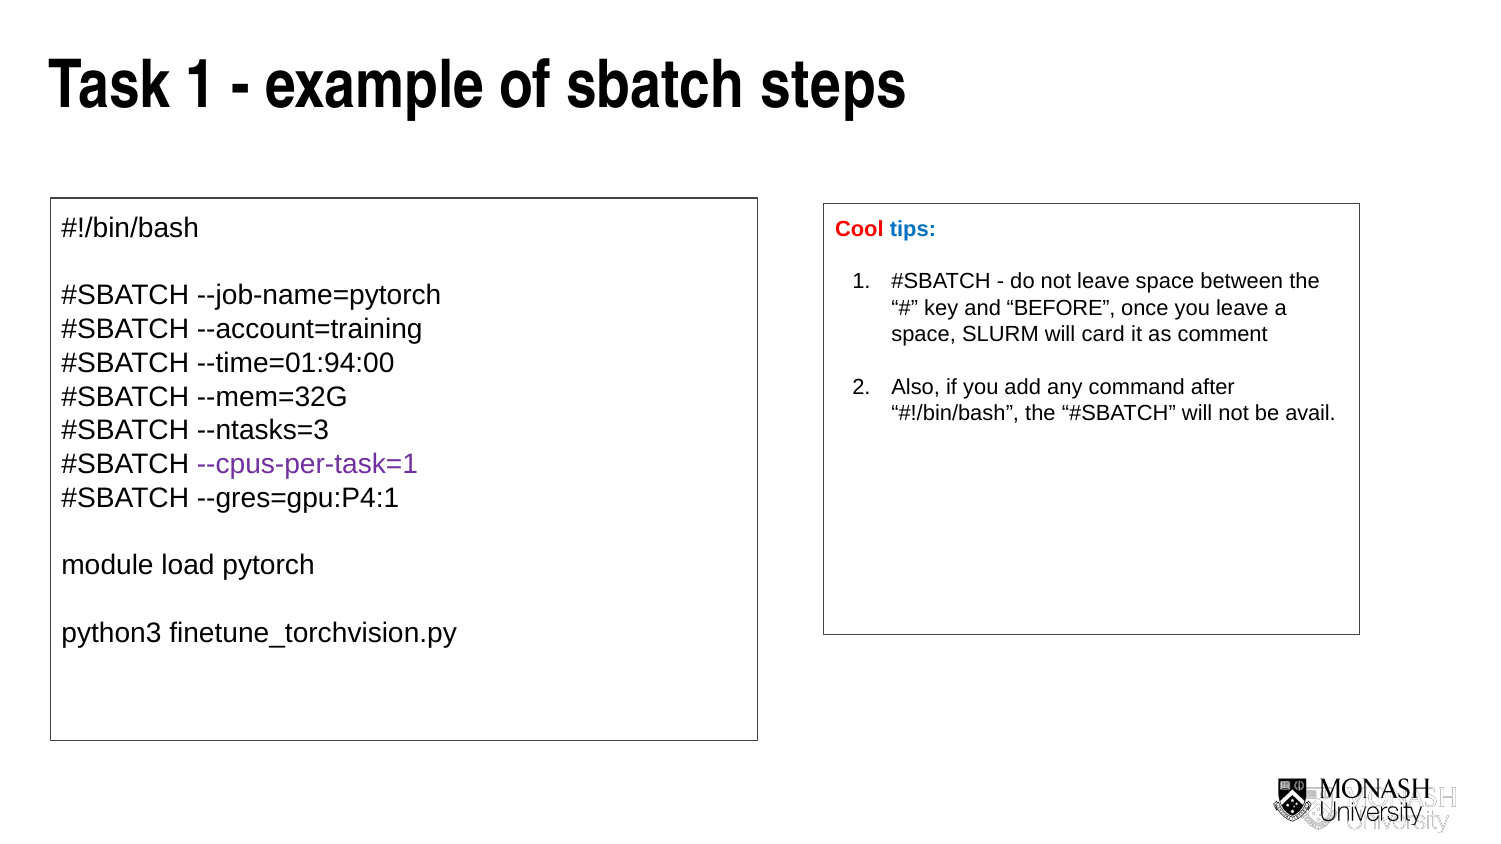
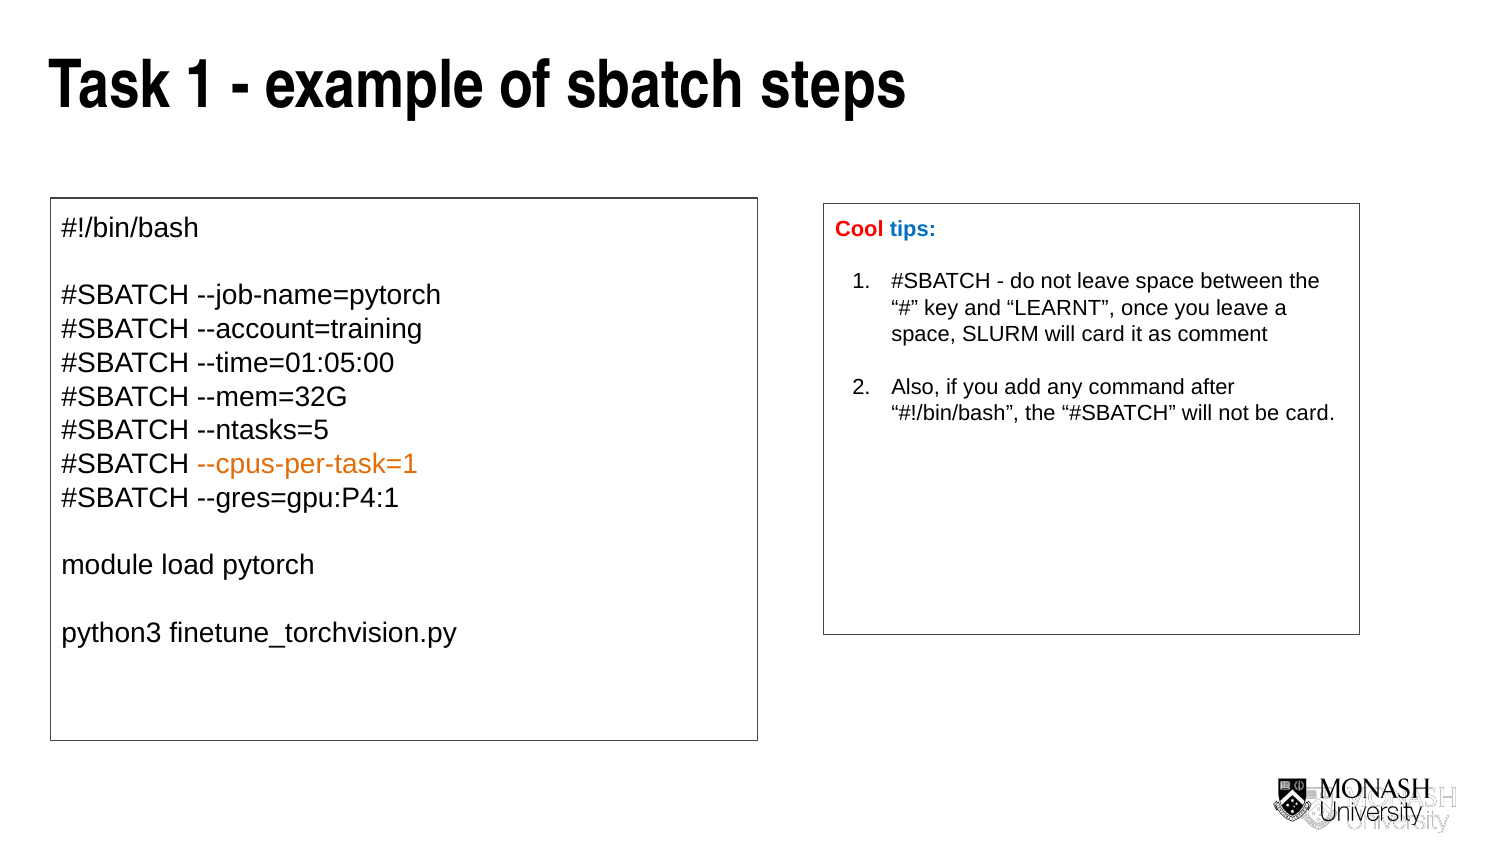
BEFORE: BEFORE -> LEARNT (1061, 308)
--time=01:94:00: --time=01:94:00 -> --time=01:05:00 (296, 363)
be avail: avail -> card (1310, 413)
--ntasks=3: --ntasks=3 -> --ntasks=5 (263, 431)
--cpus-per-task=1 colour: purple -> orange (307, 465)
